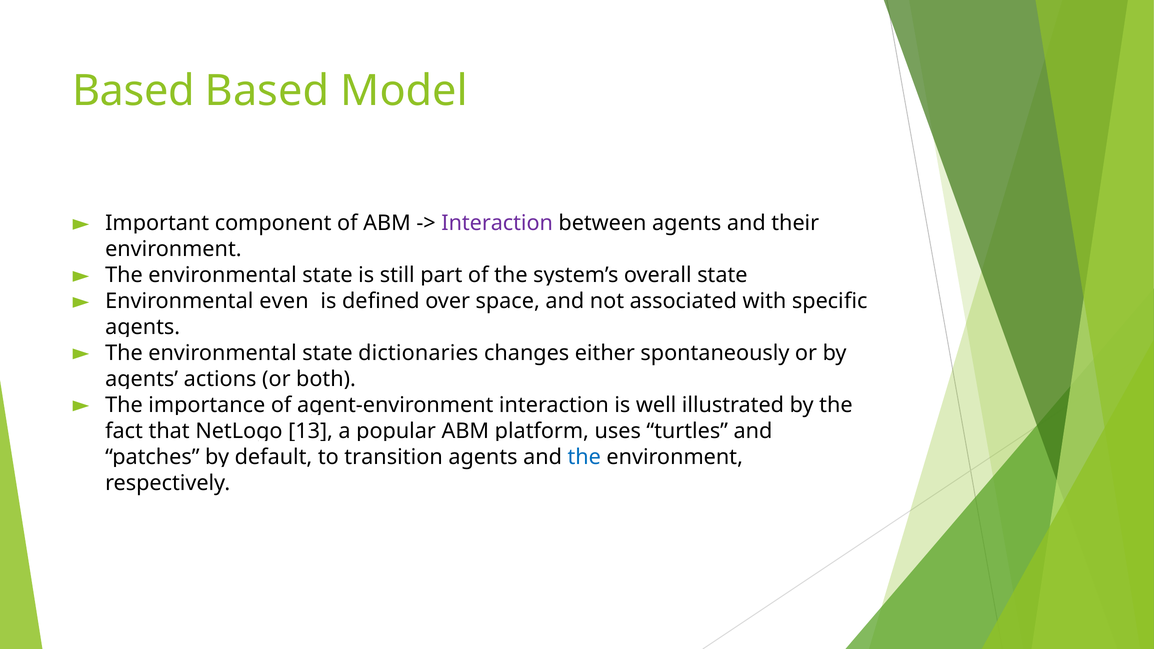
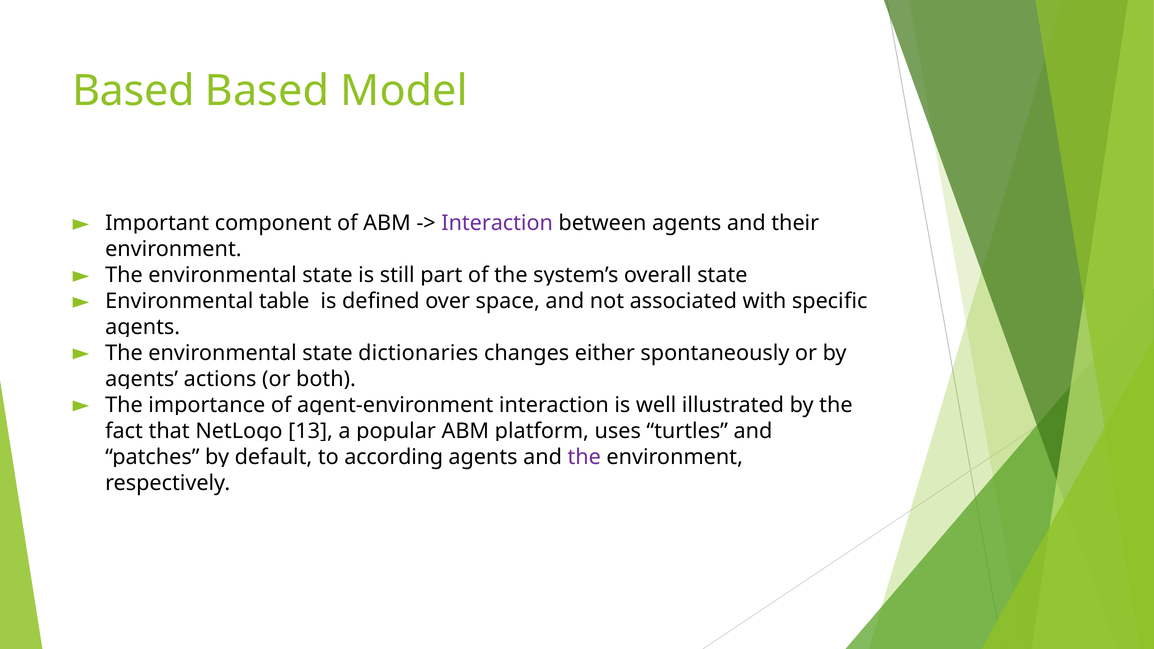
even: even -> table (284, 301)
transition: transition -> according (394, 457)
the colour: blue -> purple (584, 457)
